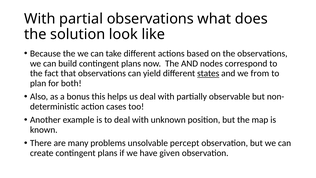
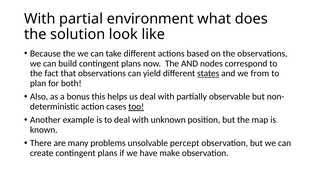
partial observations: observations -> environment (150, 19)
too underline: none -> present (136, 106)
given: given -> make (170, 153)
